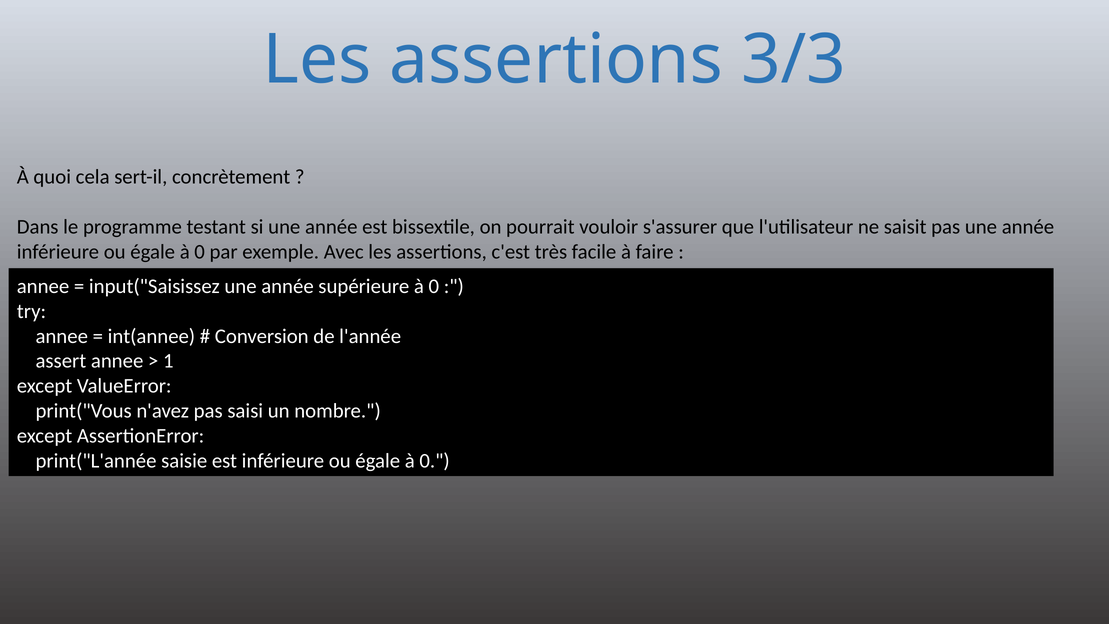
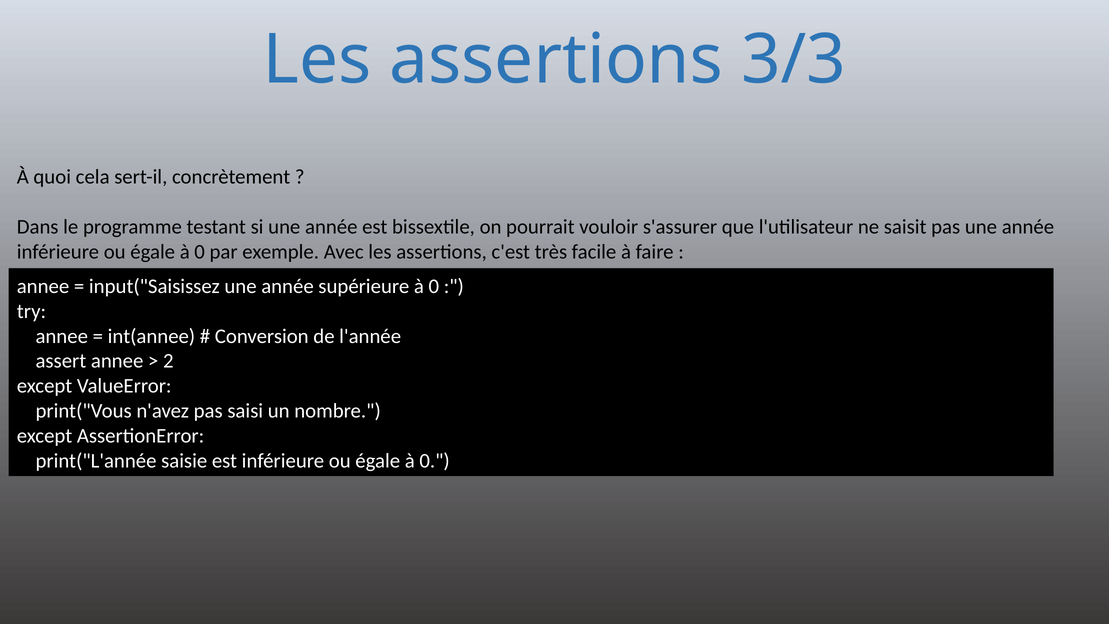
1: 1 -> 2 (168, 361)
